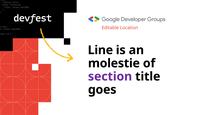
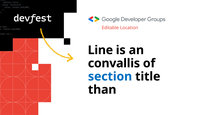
molestie: molestie -> convallis (114, 63)
section colour: purple -> blue (110, 76)
goes: goes -> than (102, 89)
